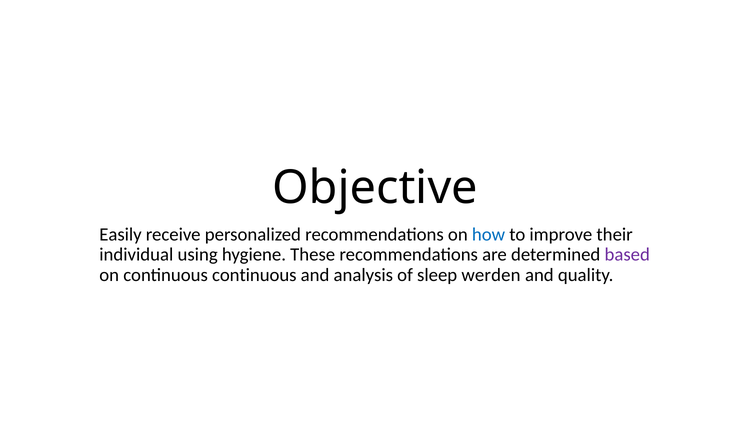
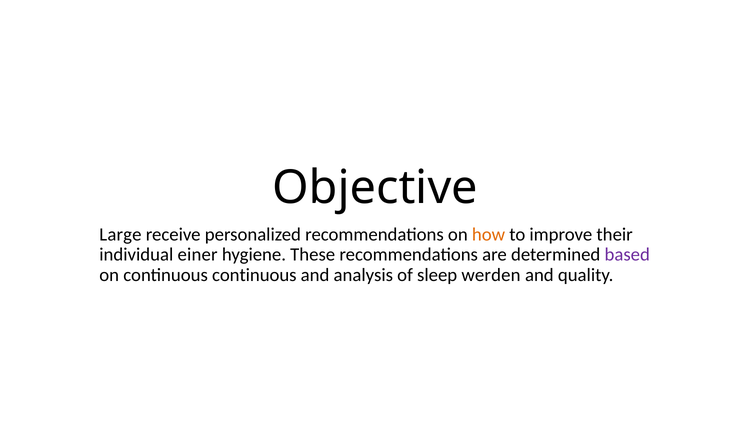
Easily: Easily -> Large (120, 234)
how colour: blue -> orange (489, 234)
using: using -> einer (198, 255)
